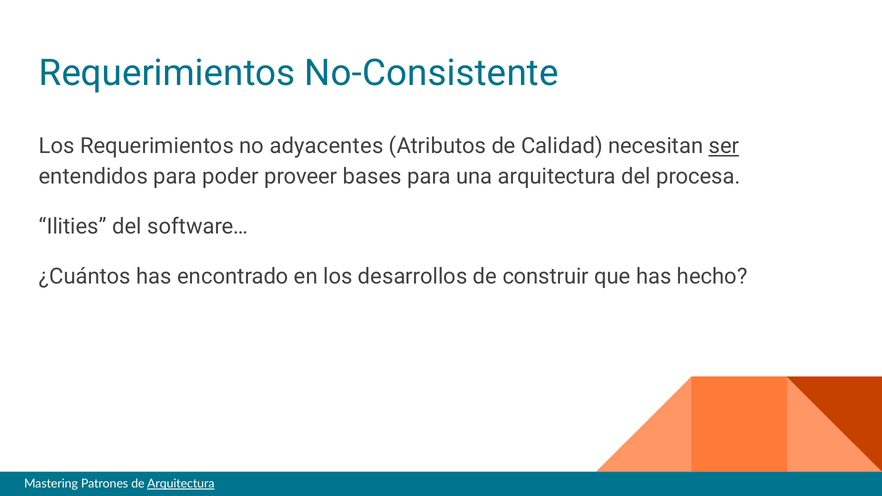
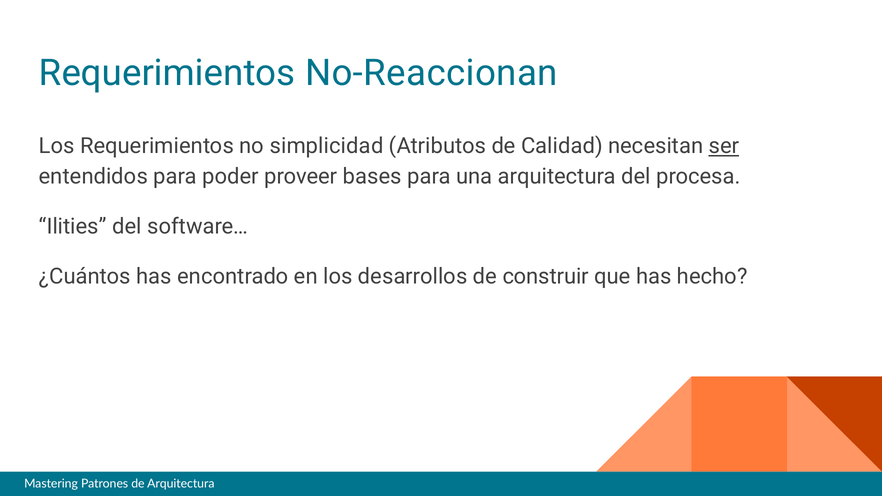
No-Consistente: No-Consistente -> No-Reaccionan (431, 73)
adyacentes: adyacentes -> simplicidad (327, 146)
Arquitectura underline: present -> none (181, 484)
